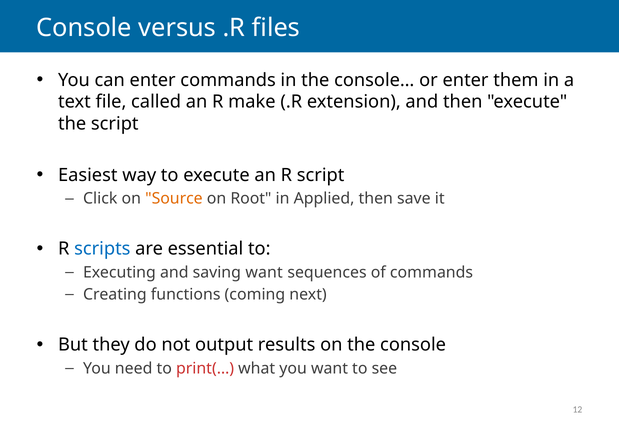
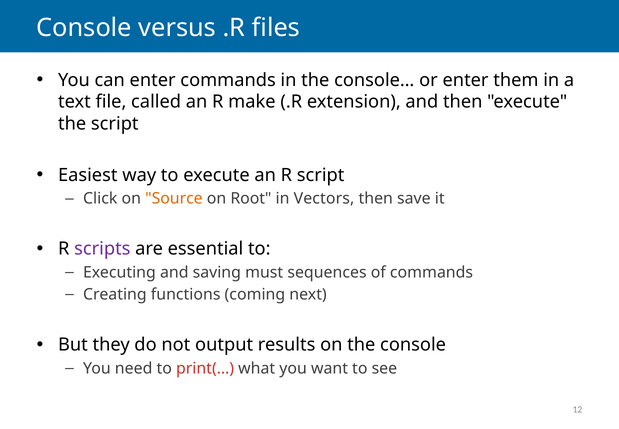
Applied: Applied -> Vectors (324, 199)
scripts colour: blue -> purple (102, 249)
saving want: want -> must (264, 272)
